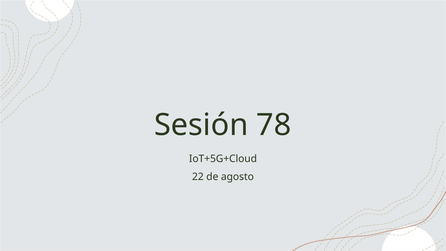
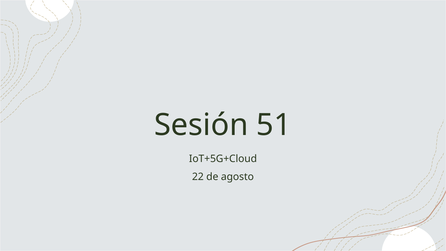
78: 78 -> 51 (274, 125)
